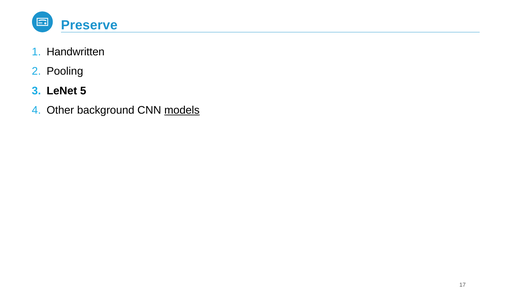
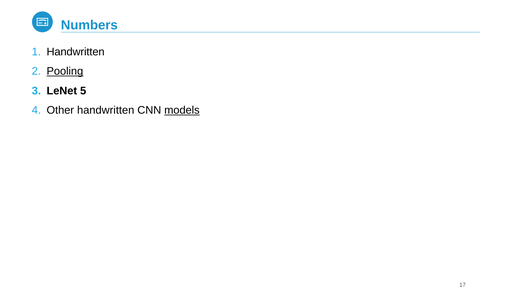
Preserve: Preserve -> Numbers (89, 25)
Pooling underline: none -> present (65, 71)
Other background: background -> handwritten (106, 110)
